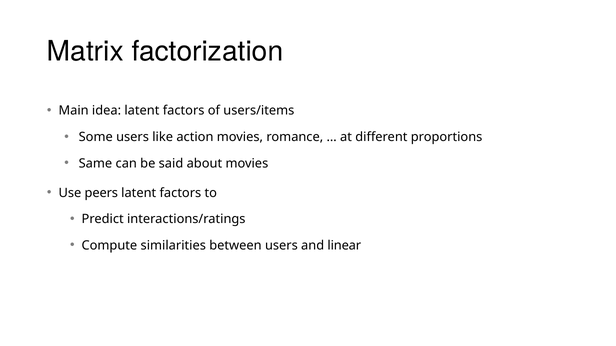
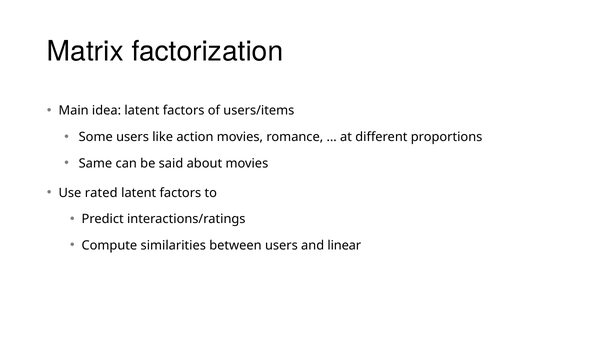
peers: peers -> rated (101, 193)
